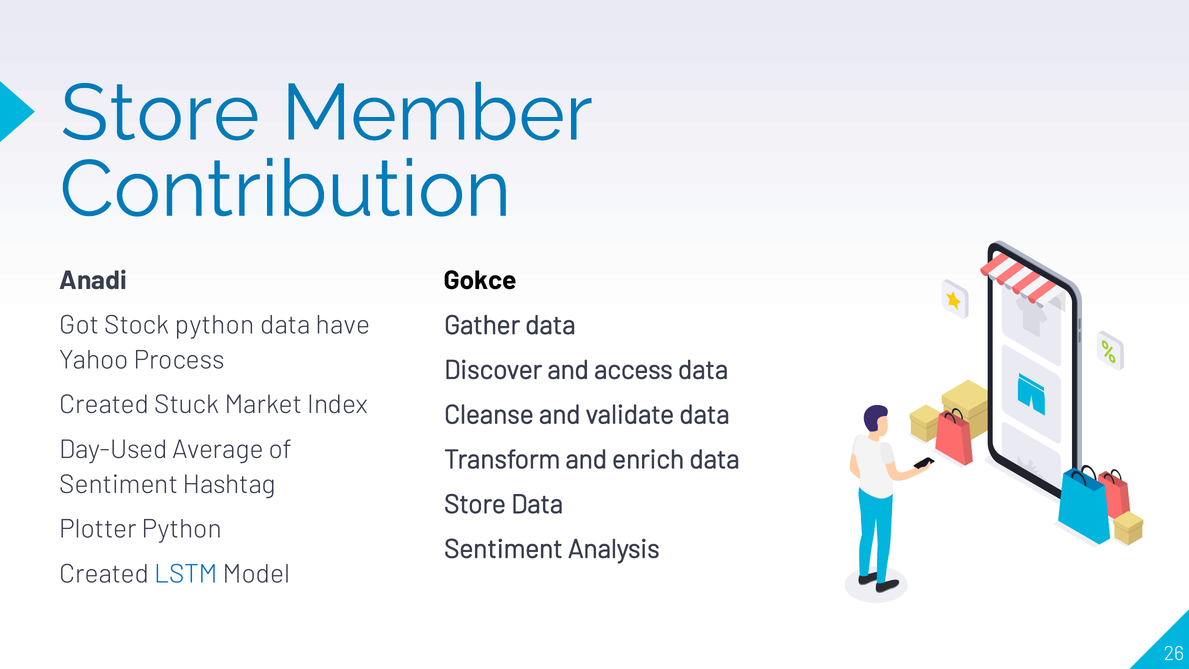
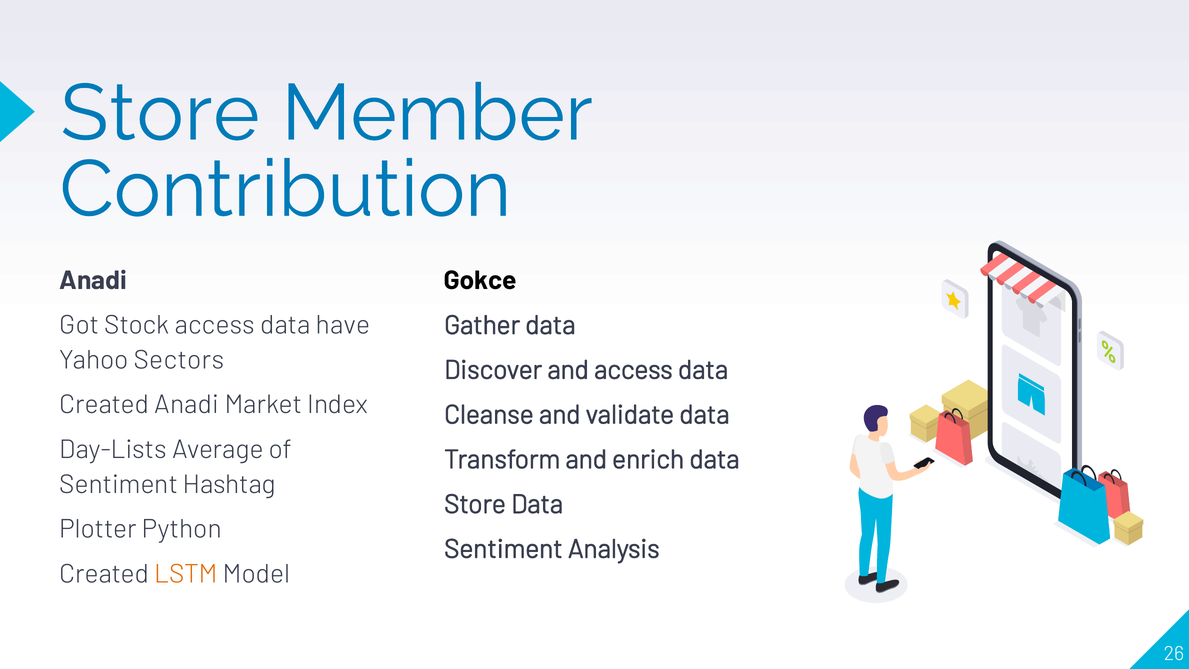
Stock python: python -> access (215, 325)
Process: Process -> Sectors (179, 360)
Created Stuck: Stuck -> Anadi (187, 405)
Day-Used: Day-Used -> Day-Lists (113, 449)
LSTM colour: blue -> orange (186, 574)
